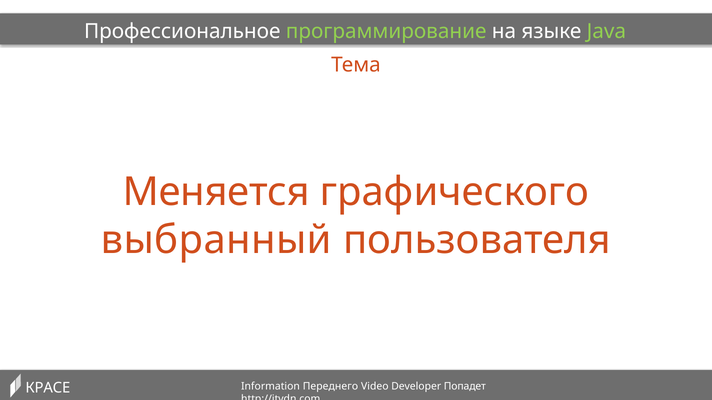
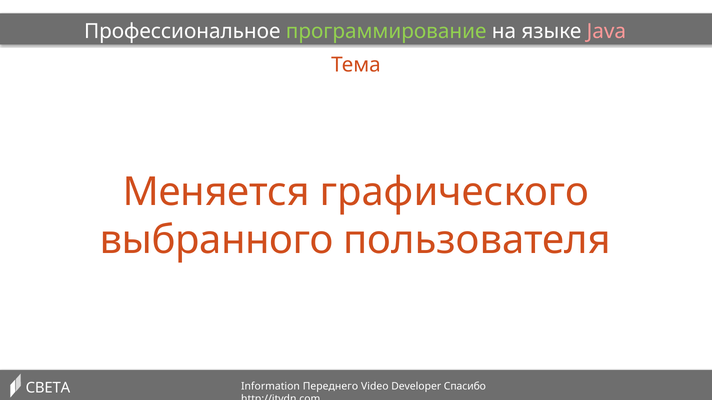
Java colour: light green -> pink (606, 31)
выбранный: выбранный -> выбранного (217, 240)
Попадет: Попадет -> Спасибо (465, 387)
КРАСЕ: КРАСЕ -> СВЕТА (48, 388)
